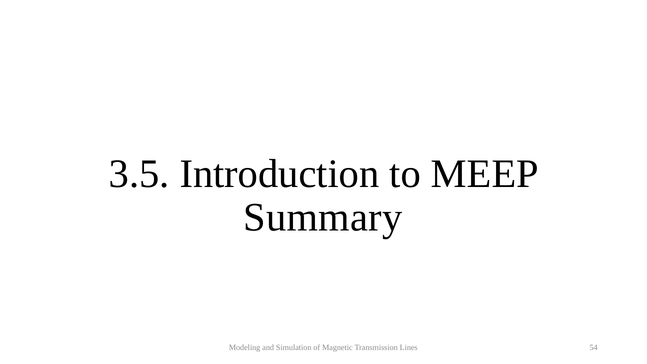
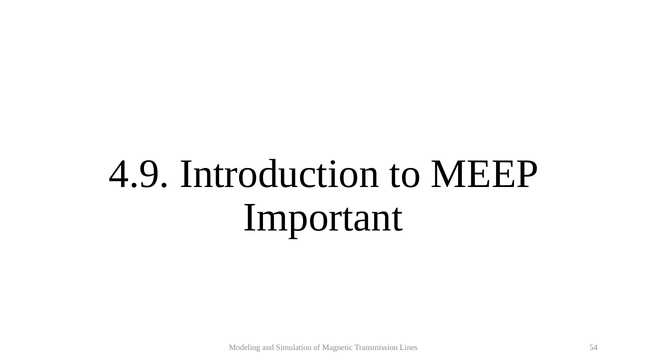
3.5: 3.5 -> 4.9 (139, 174)
Summary: Summary -> Important (323, 218)
